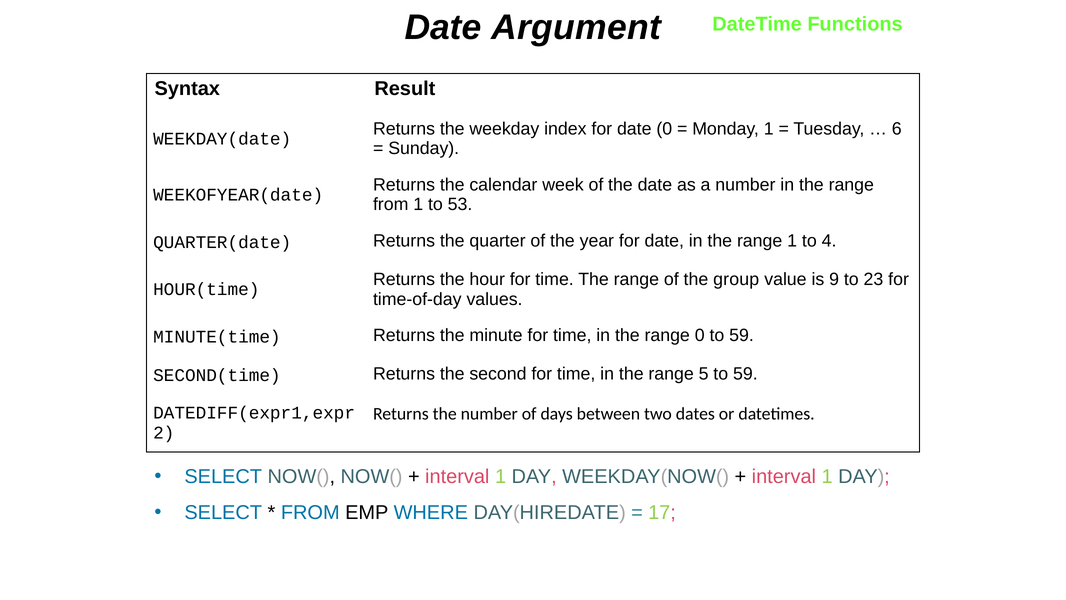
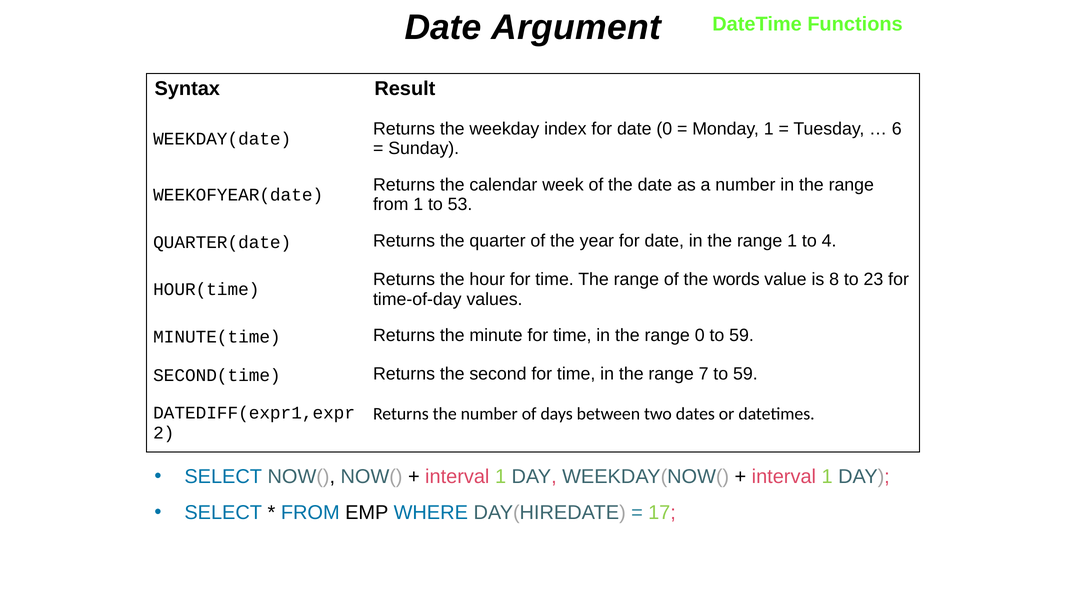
group: group -> words (736, 279)
9: 9 -> 8 (834, 279)
5: 5 -> 7 (704, 374)
